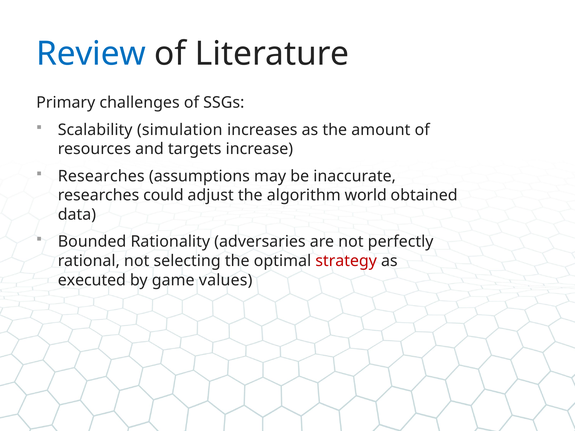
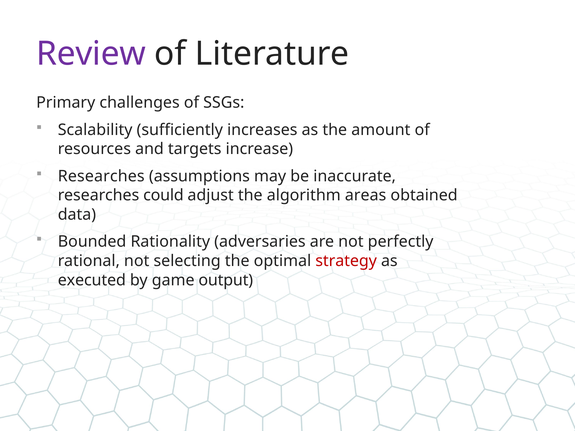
Review colour: blue -> purple (91, 54)
simulation: simulation -> sufficiently (180, 130)
world: world -> areas (366, 195)
values: values -> output (226, 280)
